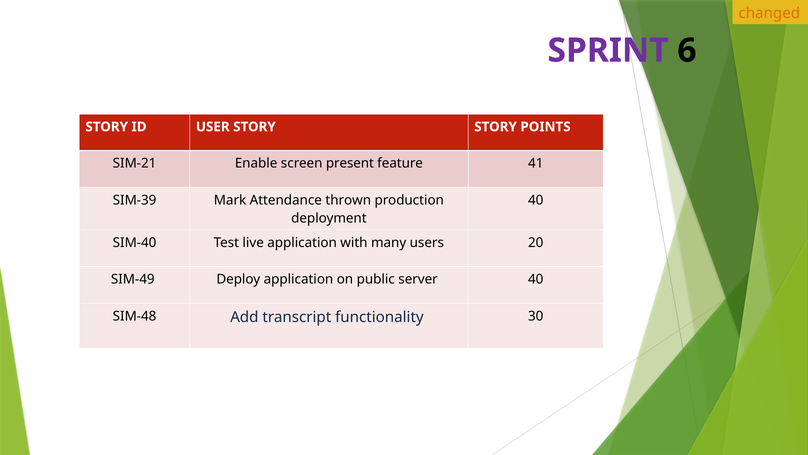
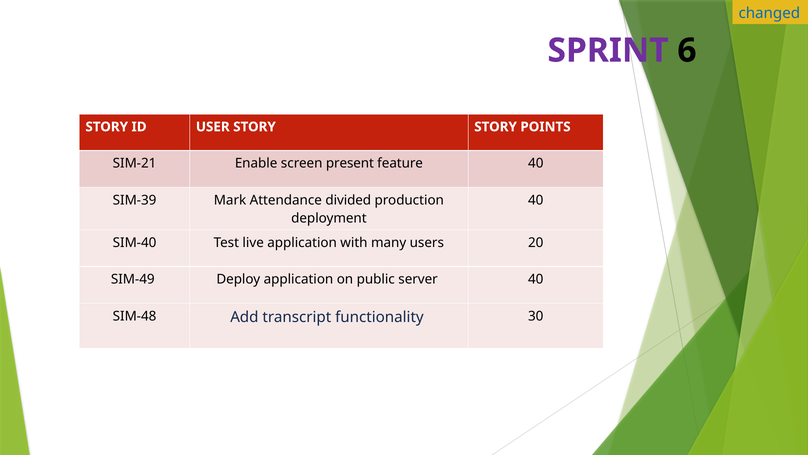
changed colour: orange -> blue (769, 13)
feature 41: 41 -> 40 (536, 163)
thrown: thrown -> divided (348, 200)
